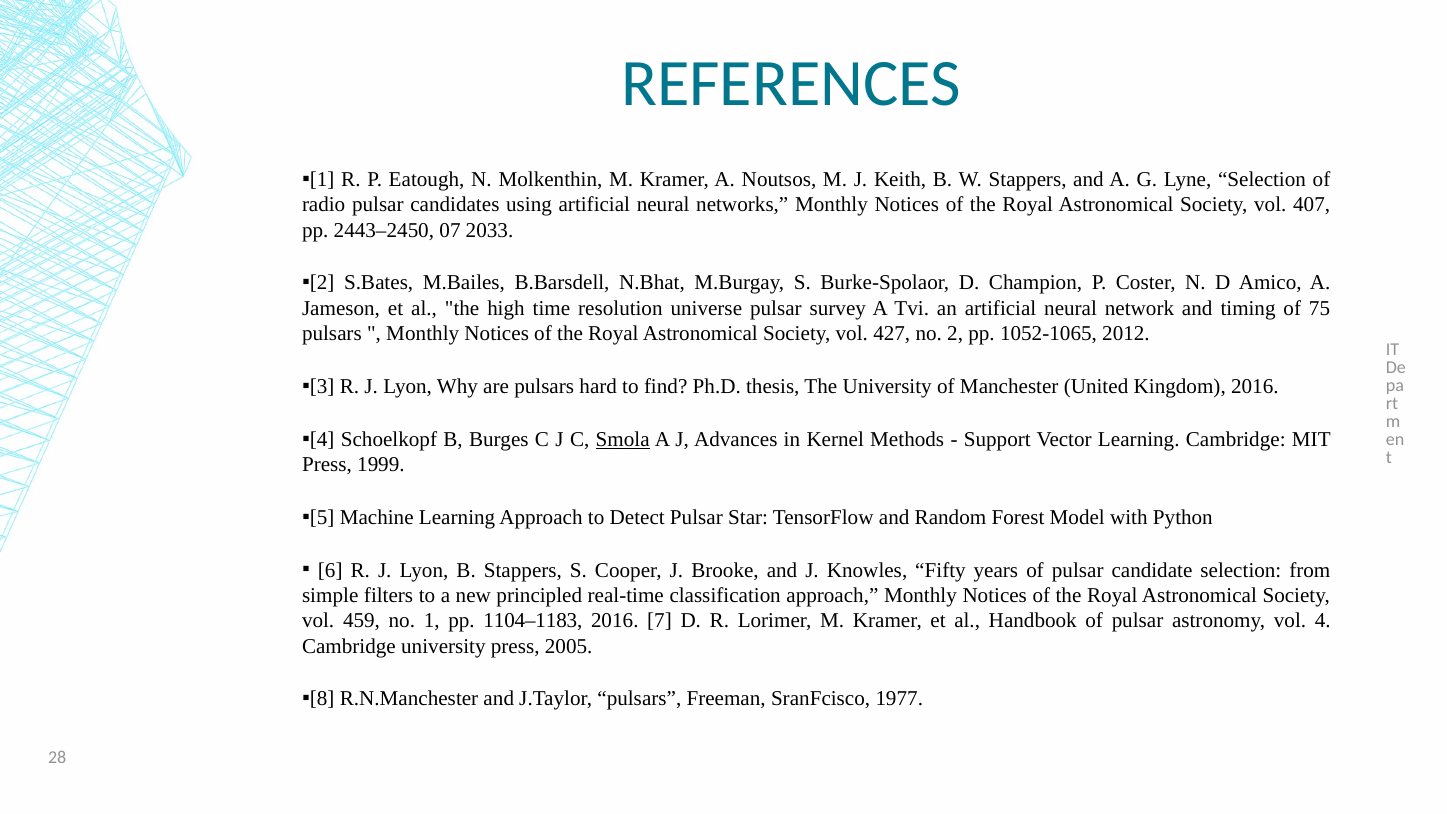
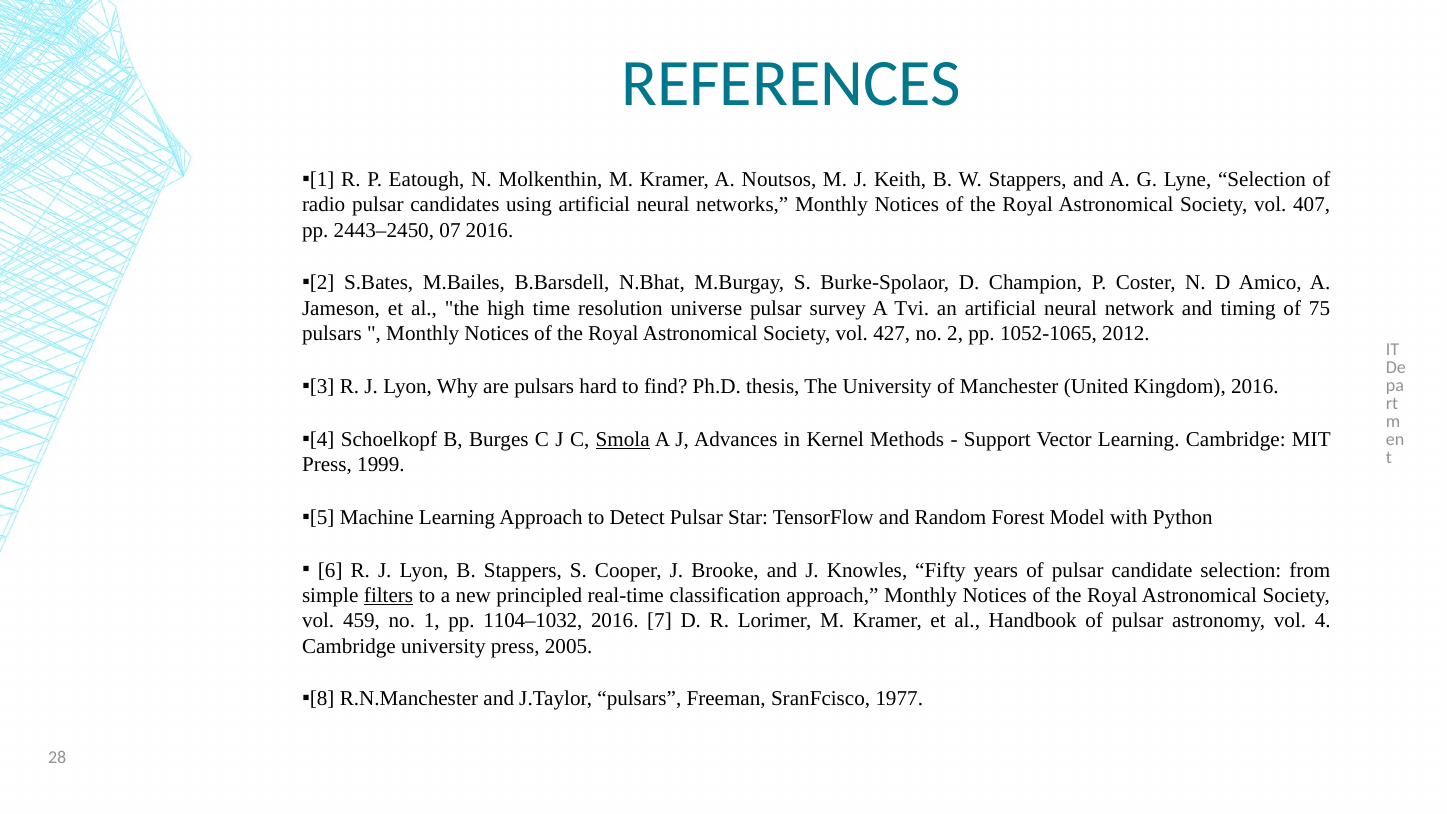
07 2033: 2033 -> 2016 (490, 230)
filters underline: none -> present (389, 595)
1104–1183: 1104–1183 -> 1104–1032 (533, 621)
